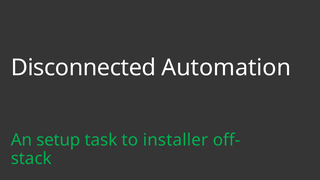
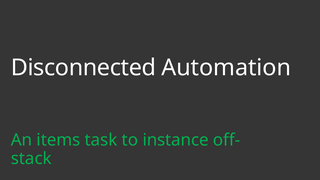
setup: setup -> items (58, 140)
installer: installer -> instance (176, 140)
